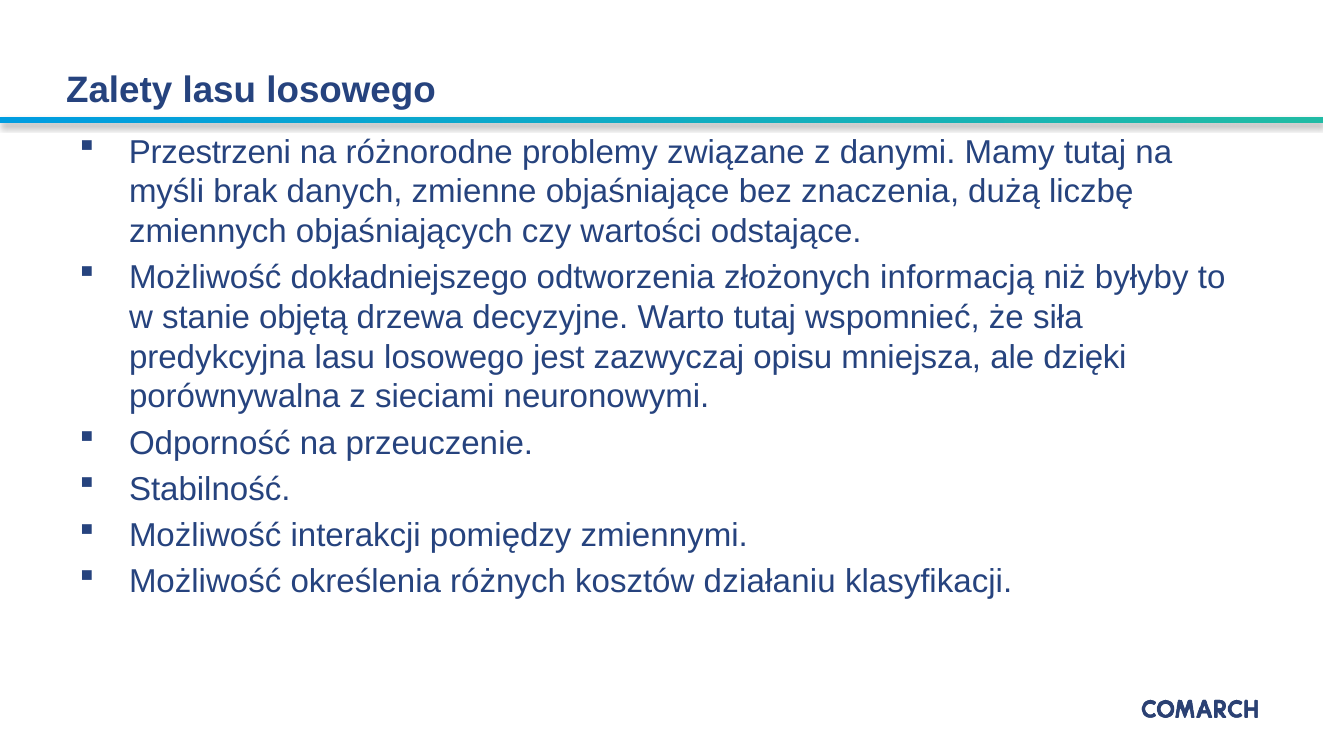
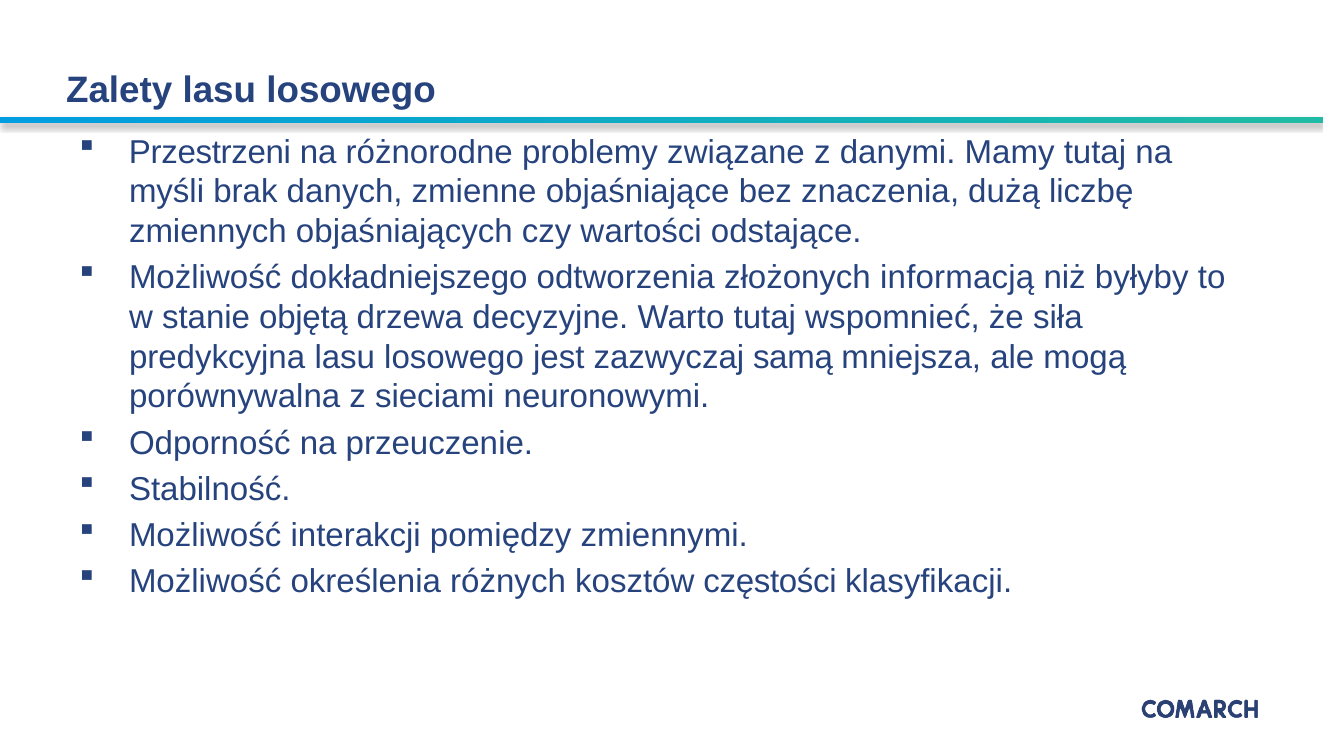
opisu: opisu -> samą (793, 357)
dzięki: dzięki -> mogą (1085, 357)
działaniu: działaniu -> częstości (770, 582)
